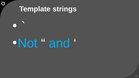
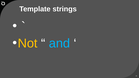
Not colour: light blue -> yellow (28, 43)
